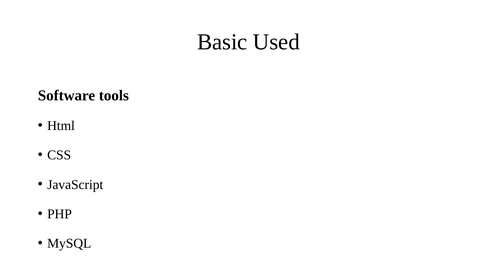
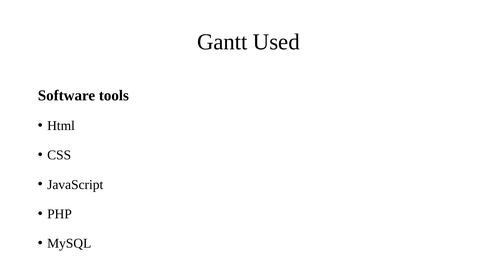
Basic: Basic -> Gantt (222, 42)
